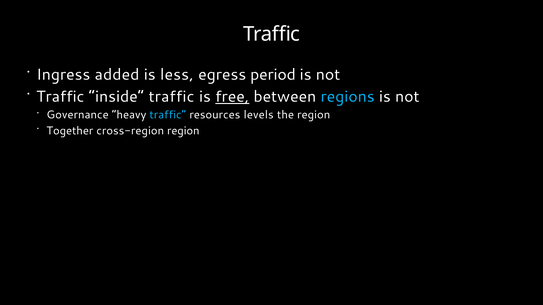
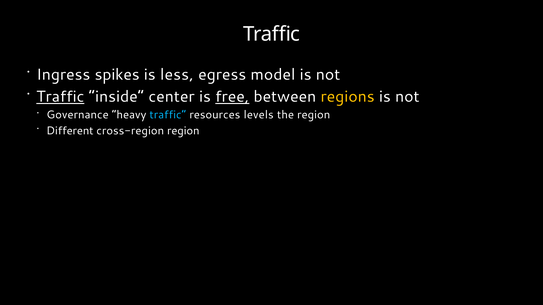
added: added -> spikes (117, 75)
period: period -> model (273, 75)
Traffic underline: none -> present (60, 97)
inside traffic: traffic -> center (172, 97)
regions colour: light blue -> yellow (348, 97)
Together: Together -> Different (70, 131)
